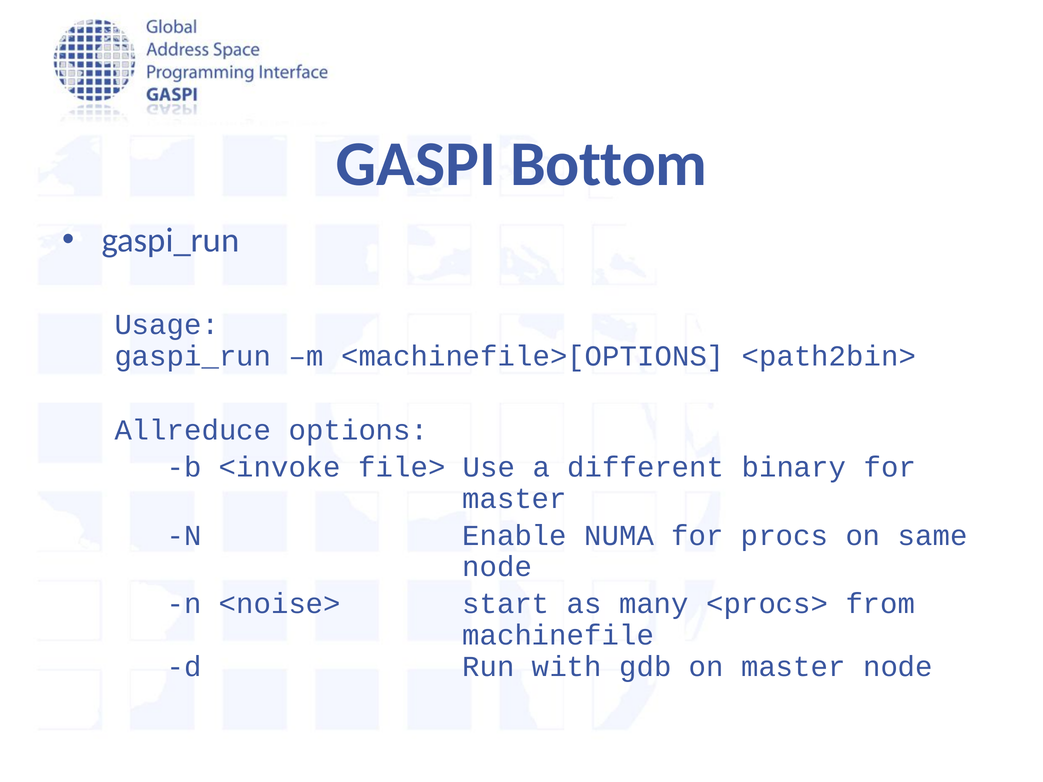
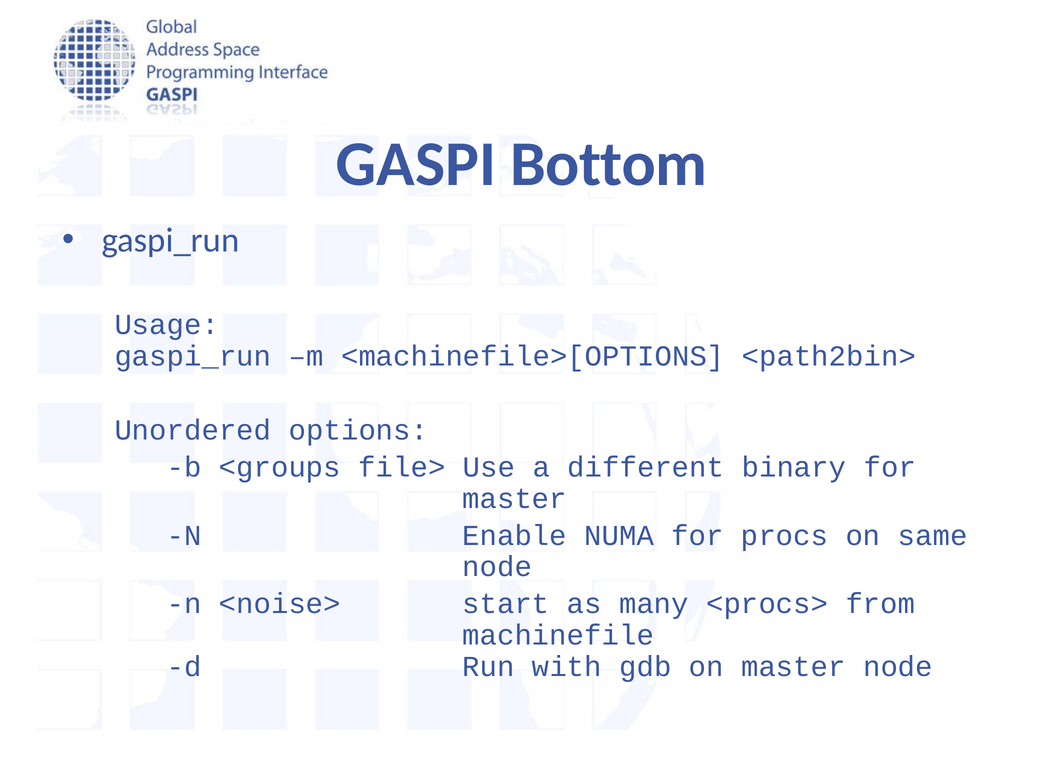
Allreduce: Allreduce -> Unordered (193, 430)
<invoke: <invoke -> <groups (280, 467)
